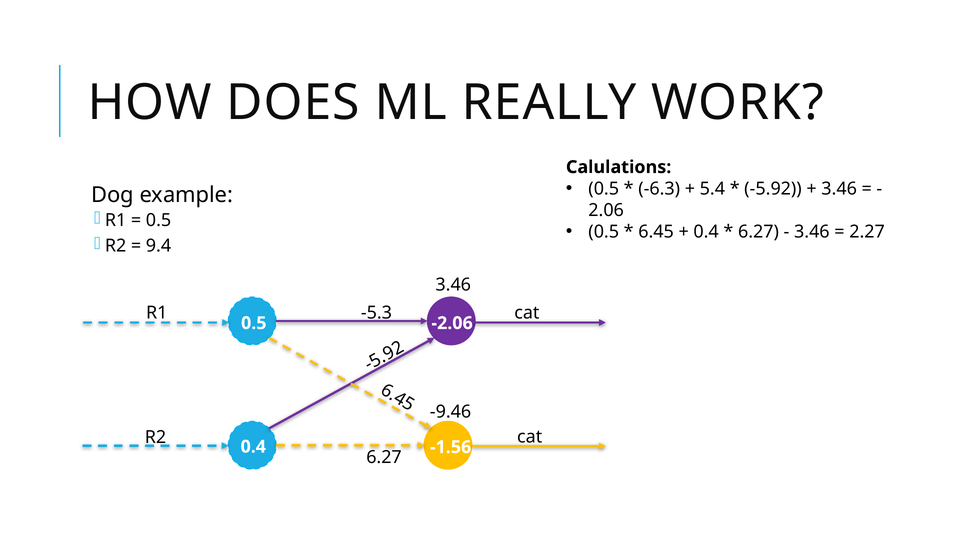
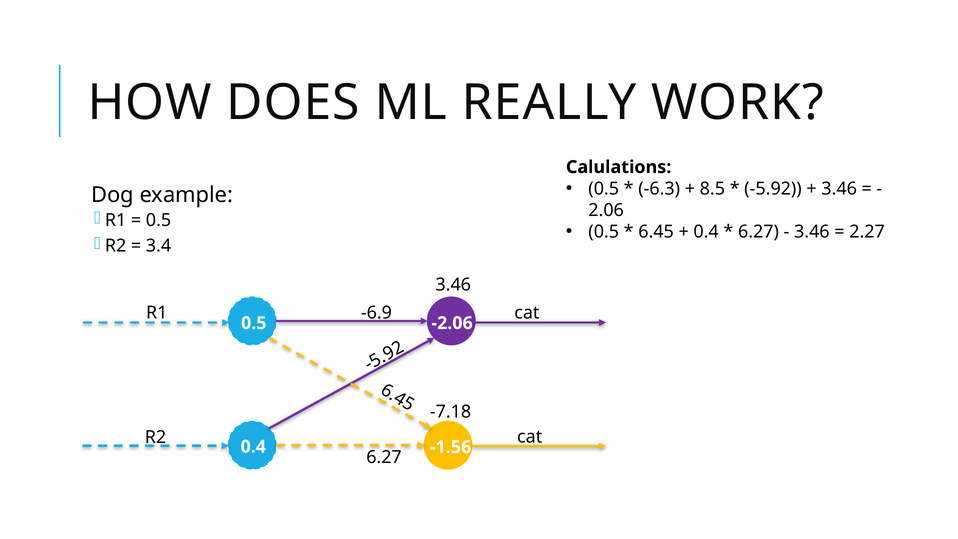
5.4: 5.4 -> 8.5 (712, 189)
9.4: 9.4 -> 3.4 (159, 246)
-5.3: -5.3 -> -6.9 (376, 313)
-9.46: -9.46 -> -7.18 (451, 412)
